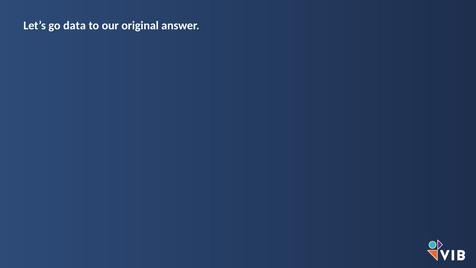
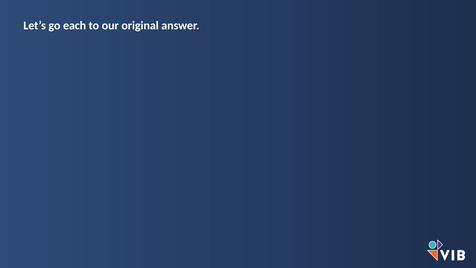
data: data -> each (75, 26)
